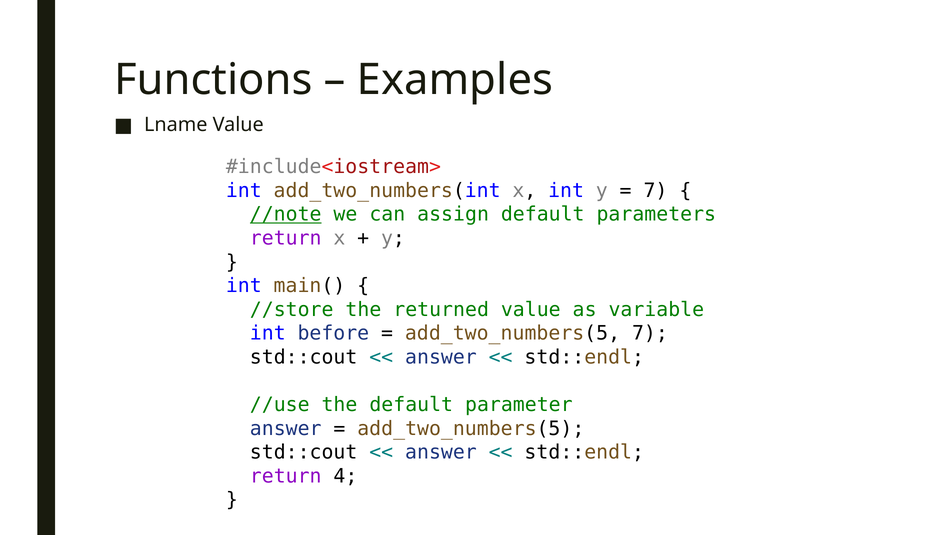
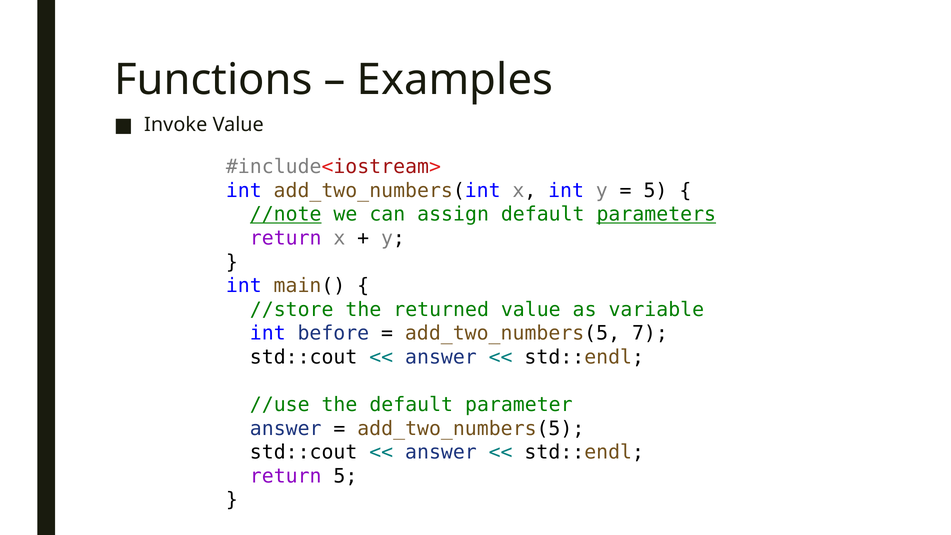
Lname: Lname -> Invoke (176, 125)
7: 7 -> 5 (655, 191)
parameters underline: none -> present (656, 214)
return 4: 4 -> 5 (345, 476)
